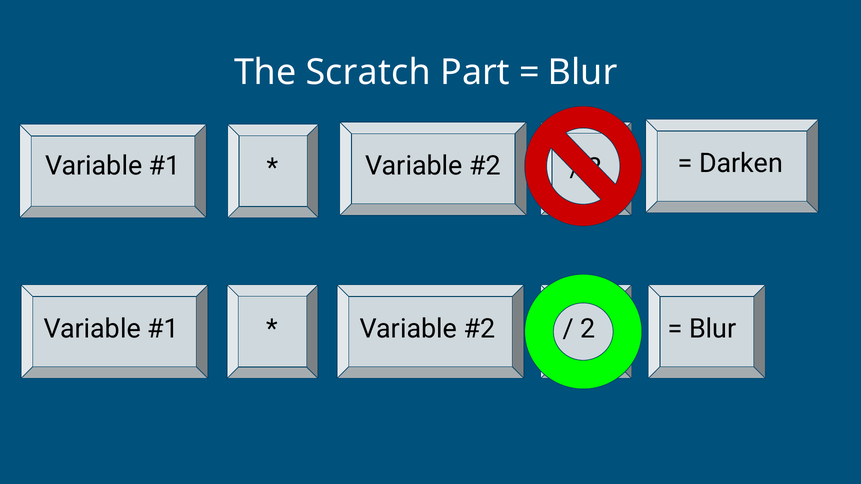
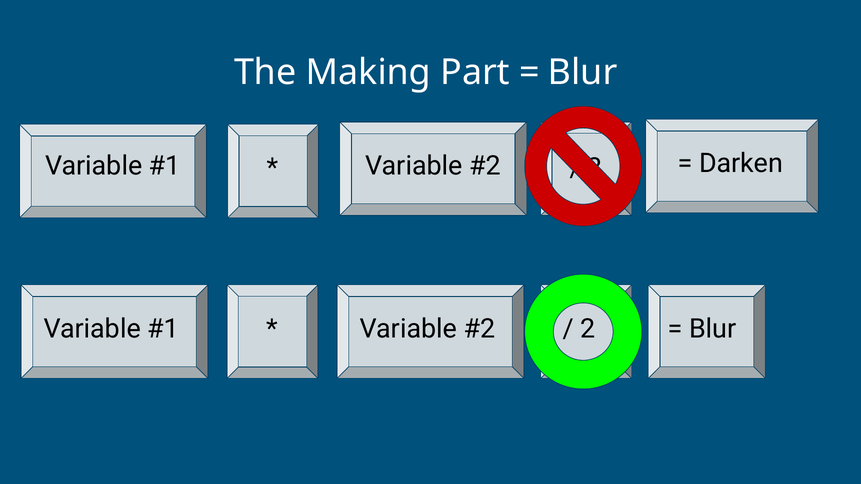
Scratch: Scratch -> Making (368, 72)
